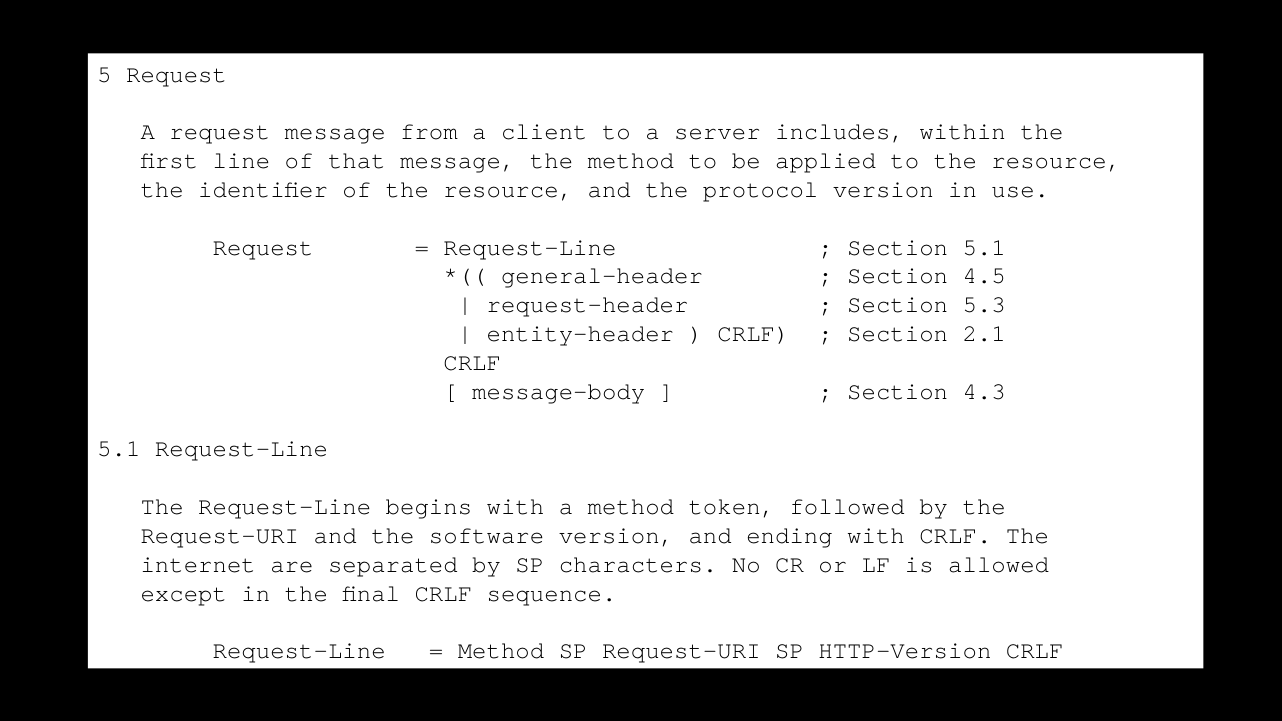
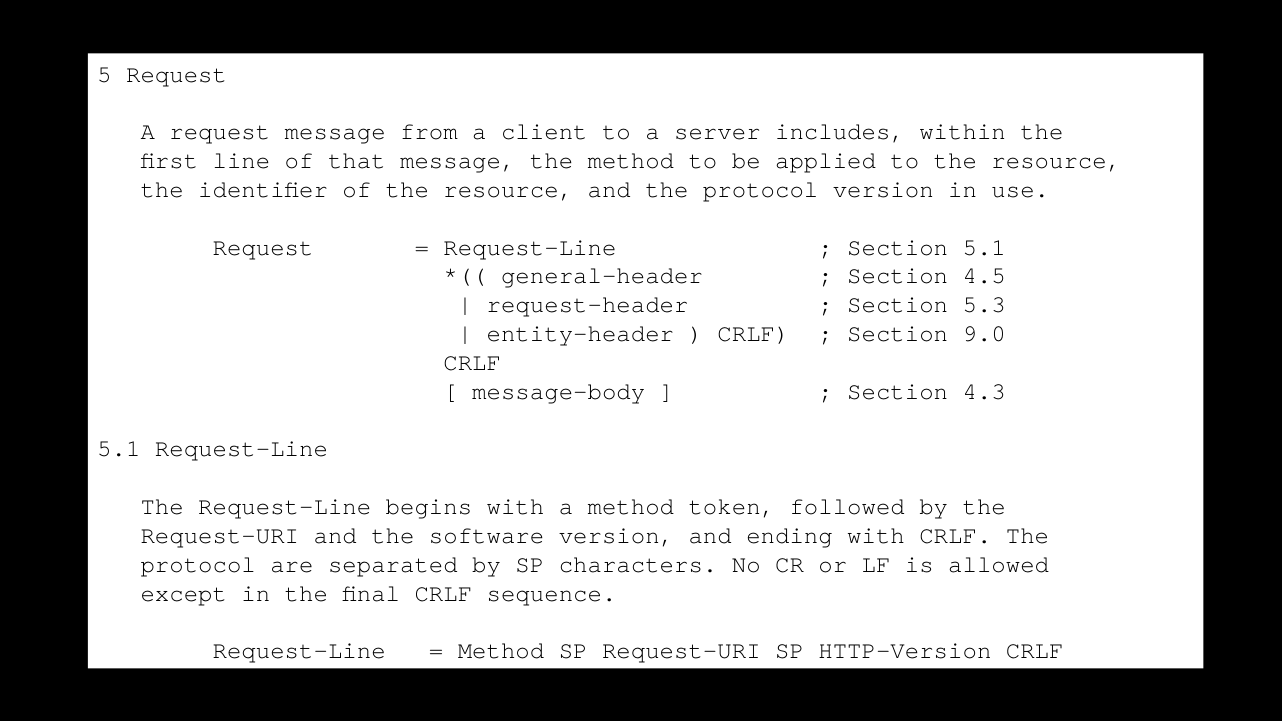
2.1: 2.1 -> 9.0 (984, 334)
internet: internet -> protocol (198, 564)
